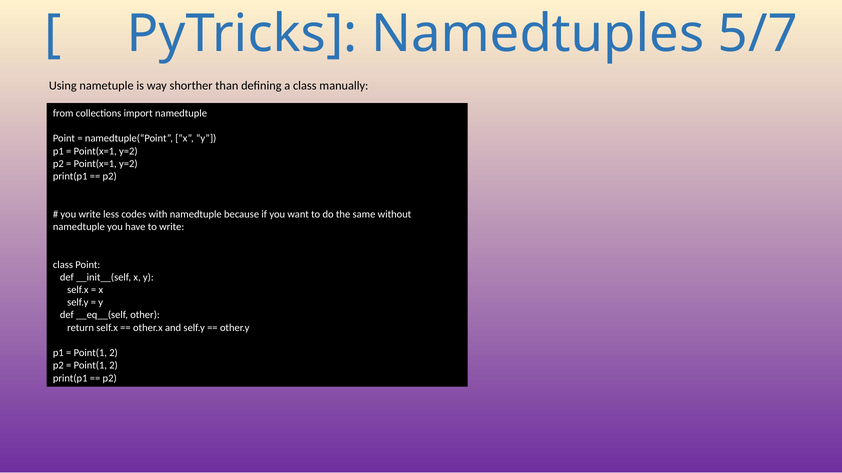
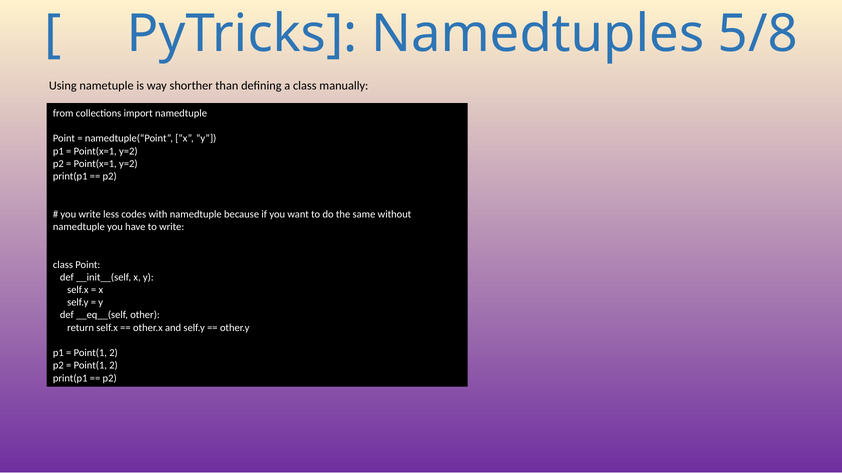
5/7: 5/7 -> 5/8 (758, 34)
